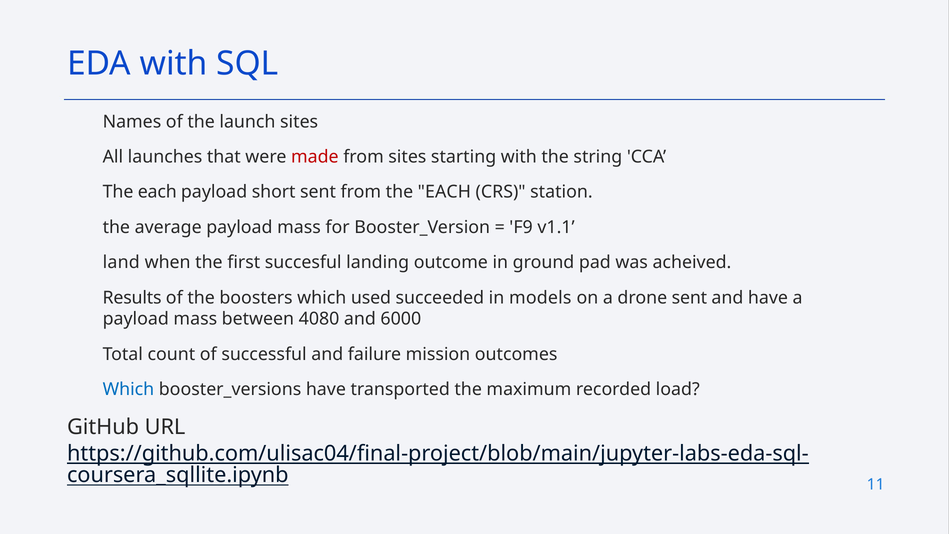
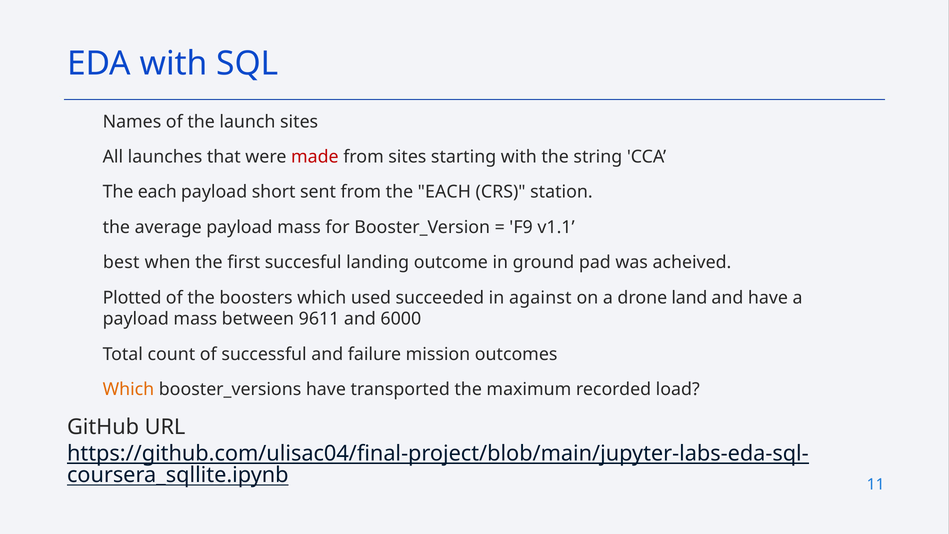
land: land -> best (121, 262)
Results: Results -> Plotted (132, 298)
models: models -> against (540, 298)
drone sent: sent -> land (689, 298)
4080: 4080 -> 9611 (319, 319)
Which colour: blue -> orange (128, 389)
